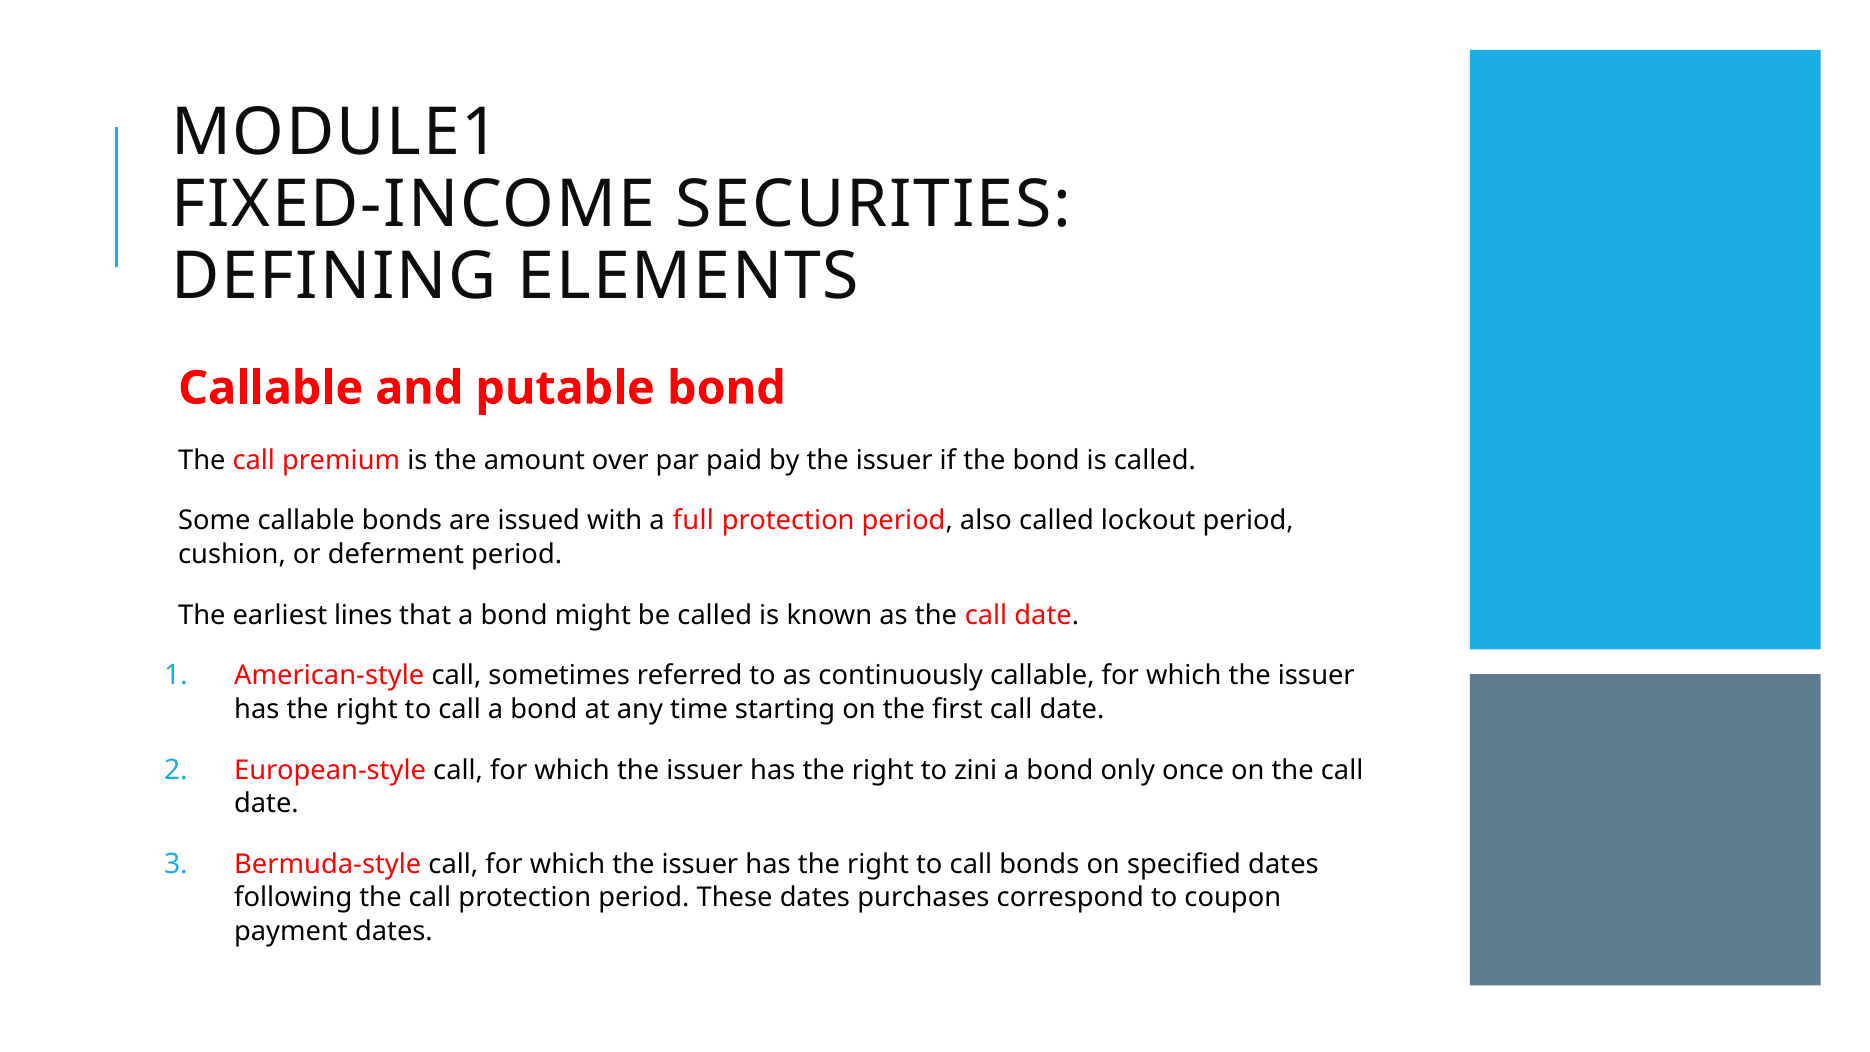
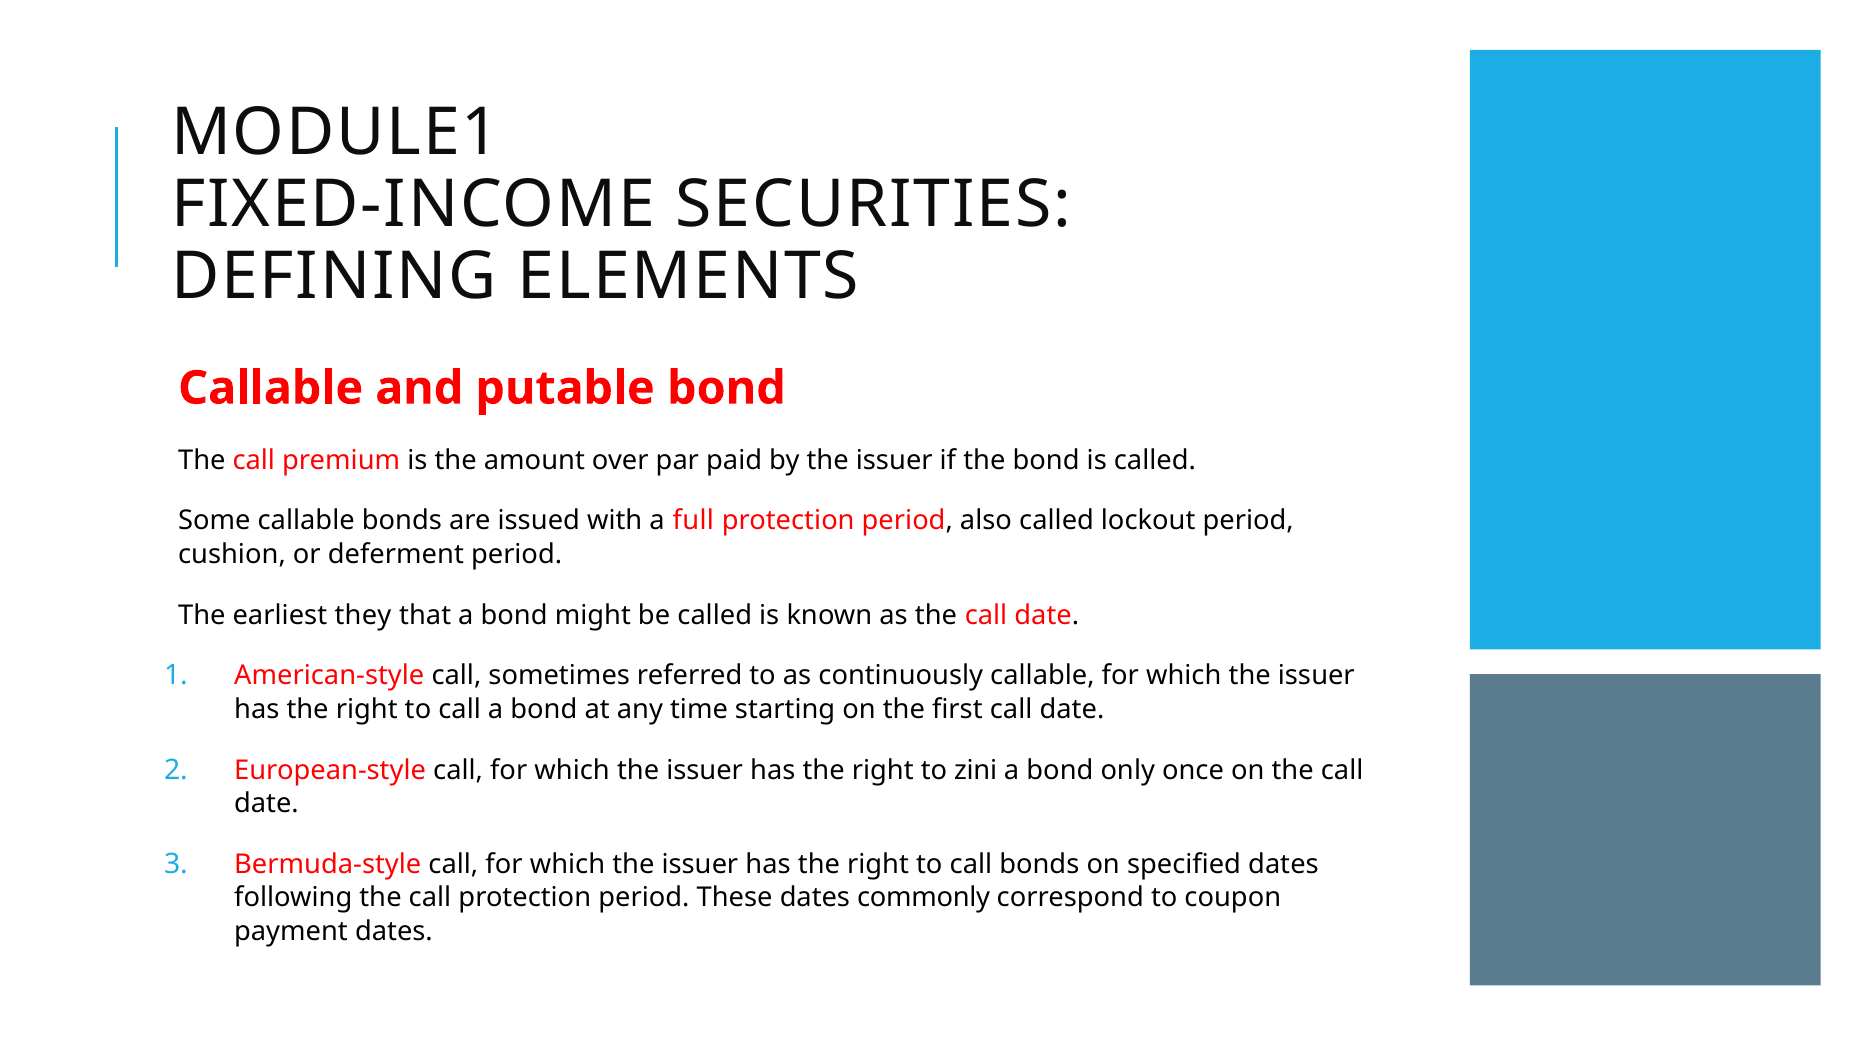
lines: lines -> they (363, 615)
purchases: purchases -> commonly (924, 898)
